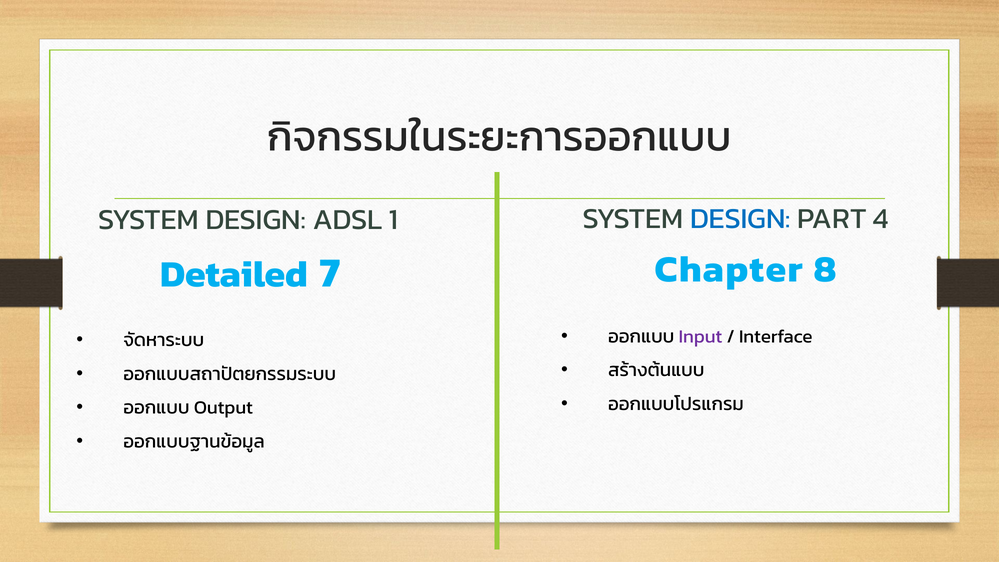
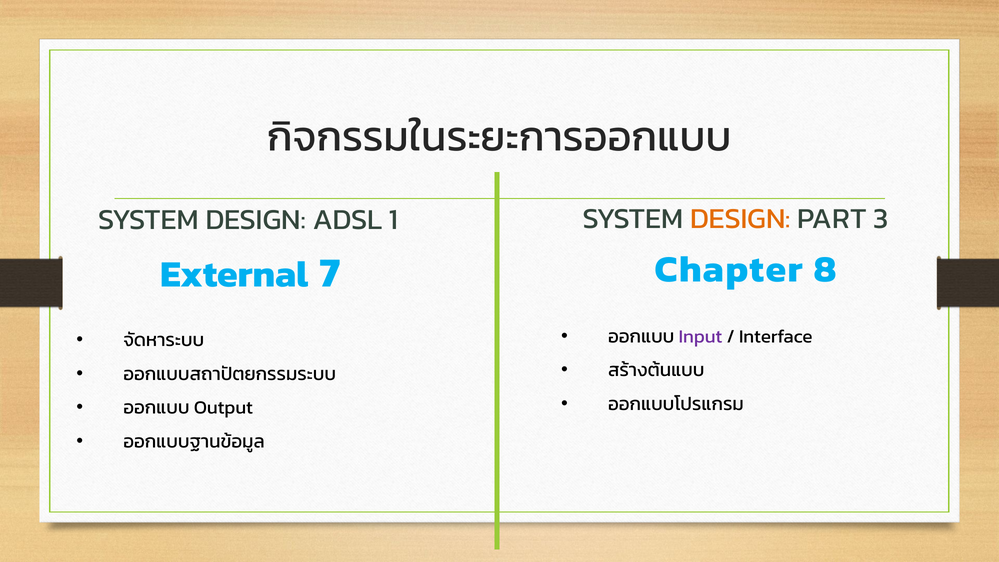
DESIGN colour: blue -> orange (740, 218)
4: 4 -> 3 (881, 218)
Detailed: Detailed -> External (234, 274)
